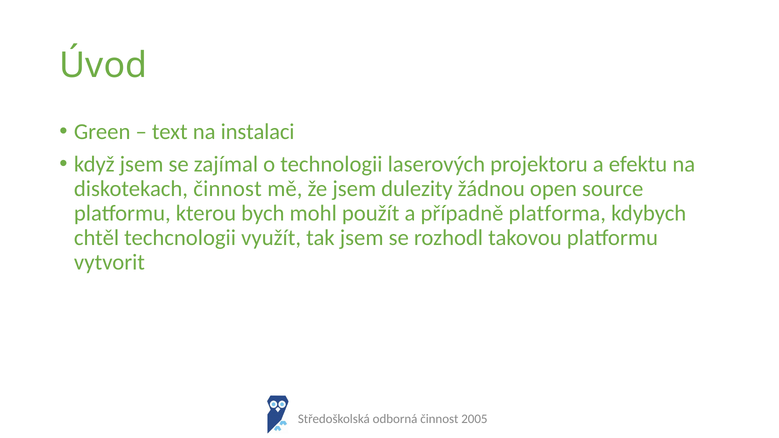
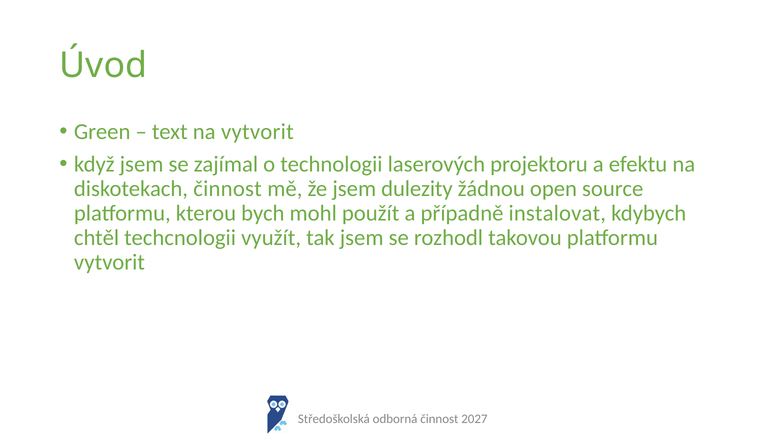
na instalaci: instalaci -> vytvorit (257, 132)
platforma: platforma -> instalovat (557, 213)
2005: 2005 -> 2027 (474, 419)
